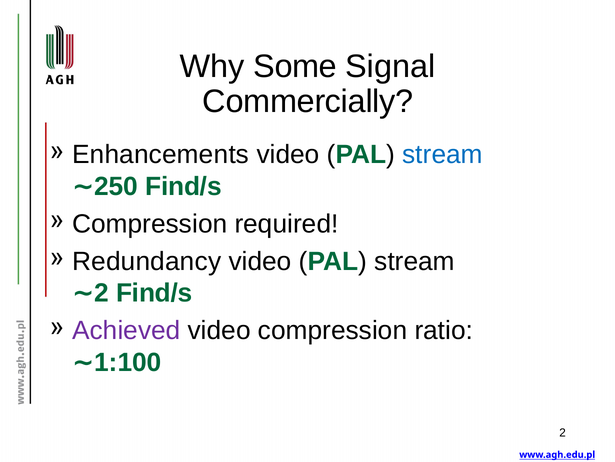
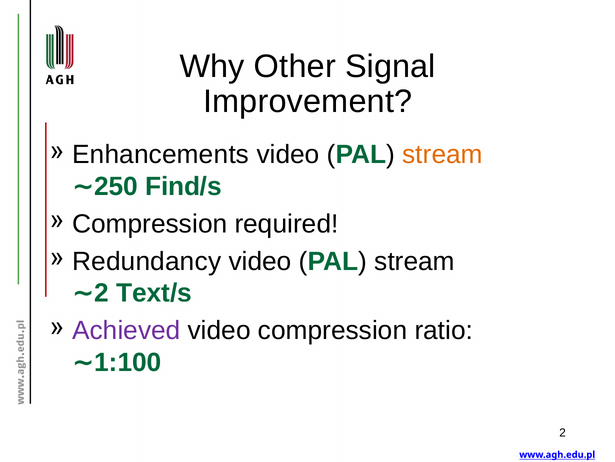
Some: Some -> Other (295, 66)
Commercially: Commercially -> Improvement (308, 101)
stream colour: blue -> orange (443, 155)
2 Find/s: Find/s -> Text/s (154, 293)
